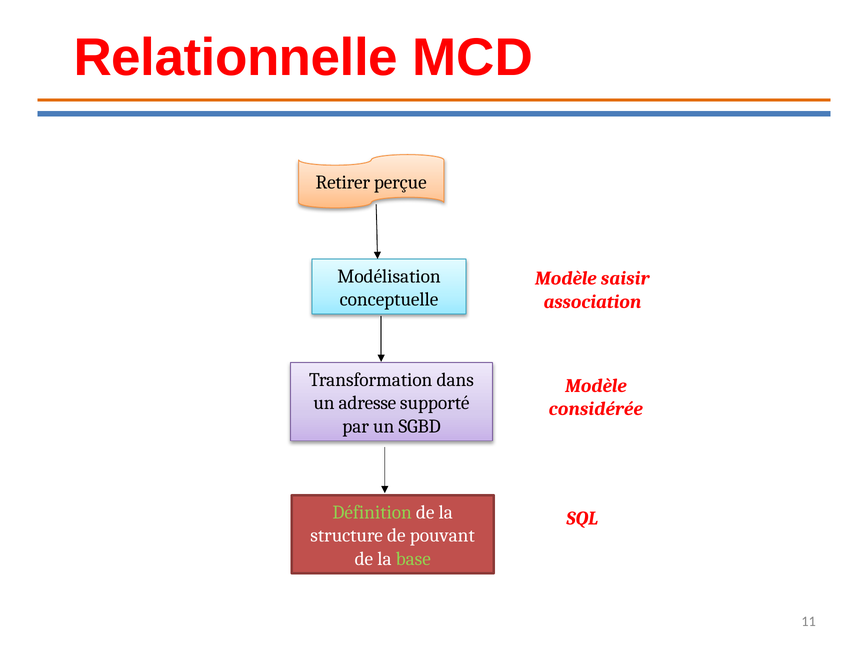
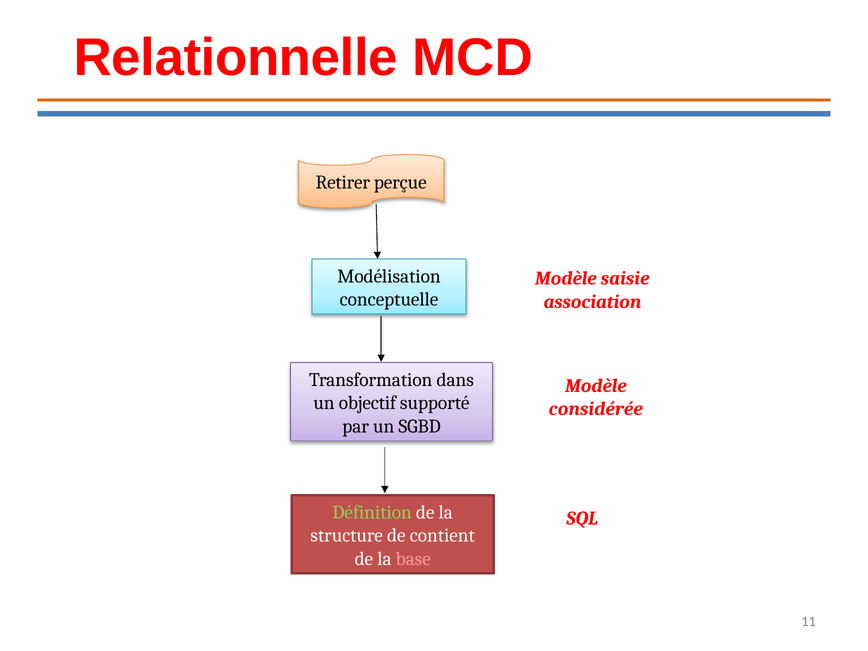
saisir: saisir -> saisie (625, 279)
adresse: adresse -> objectif (367, 403)
pouvant: pouvant -> contient (442, 536)
base colour: light green -> pink (413, 559)
